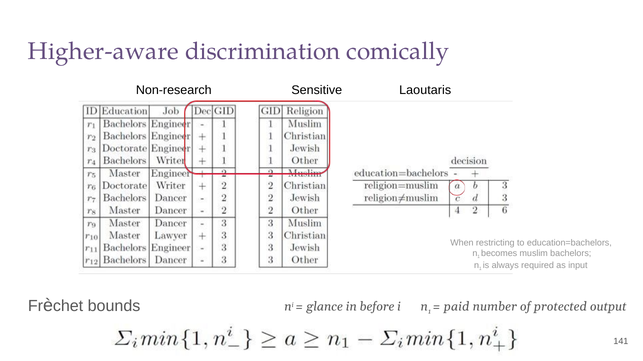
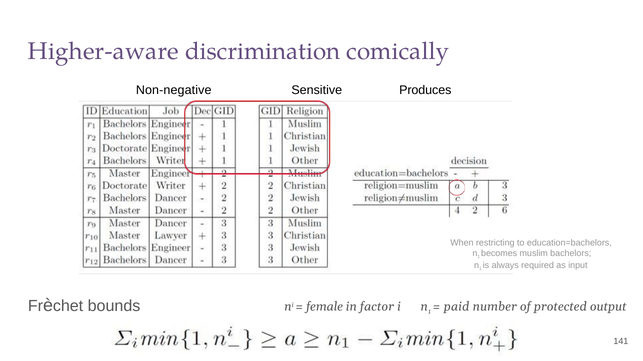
Non-research: Non-research -> Non-negative (174, 90)
Laoutaris: Laoutaris -> Produces (425, 90)
glance: glance -> female (325, 307)
before: before -> factor (377, 307)
